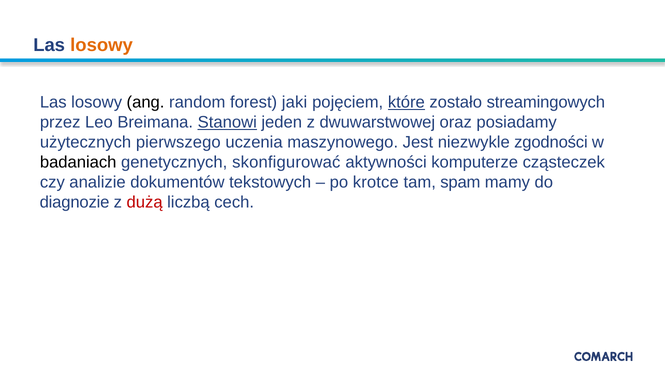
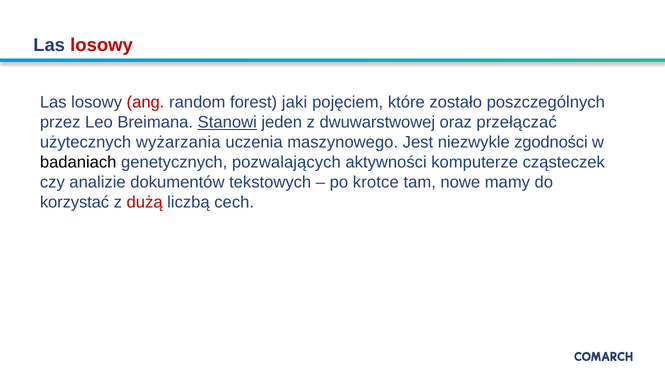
losowy colour: orange -> red (102, 45)
ang colour: black -> red (146, 102)
które underline: present -> none (406, 102)
streamingowych: streamingowych -> poszczególnych (546, 102)
posiadamy: posiadamy -> przełączać (517, 122)
pierwszego: pierwszego -> wyżarzania (178, 142)
skonfigurować: skonfigurować -> pozwalających (286, 162)
spam: spam -> nowe (460, 182)
diagnozie: diagnozie -> korzystać (75, 202)
